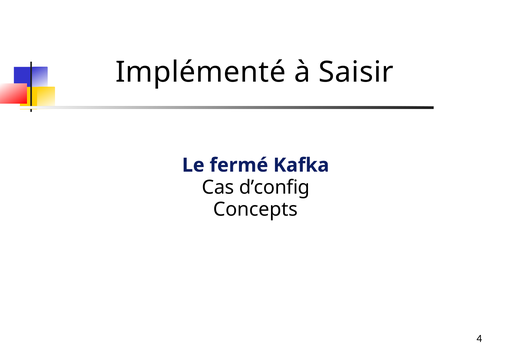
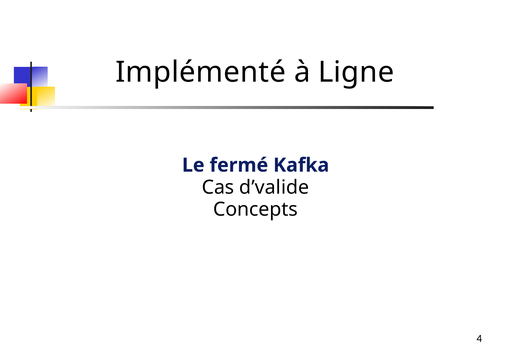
Saisir: Saisir -> Ligne (356, 72)
d’config: d’config -> d’valide (274, 187)
